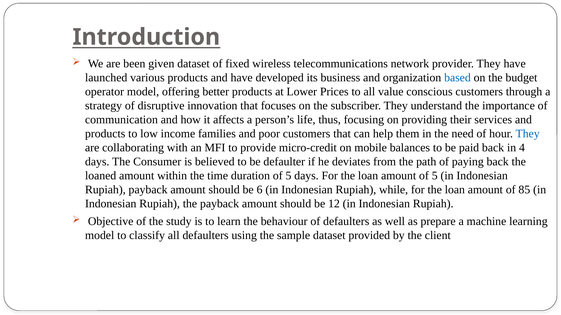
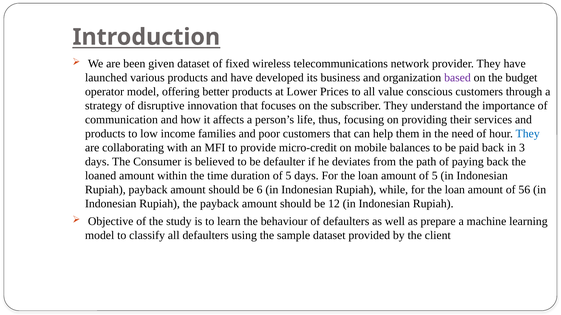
based colour: blue -> purple (457, 78)
4: 4 -> 3 (522, 148)
85: 85 -> 56 (524, 190)
